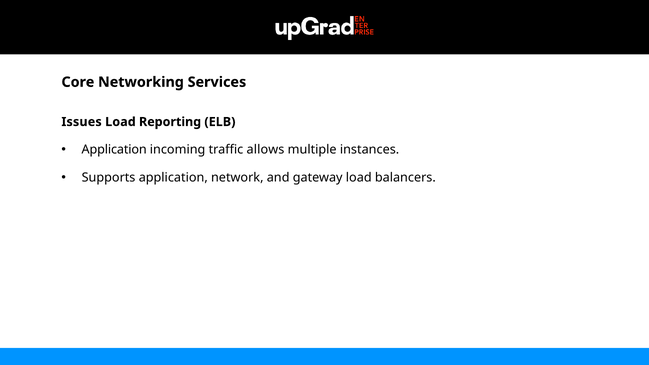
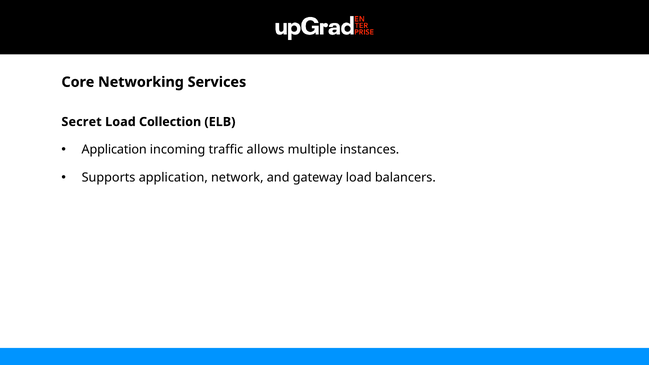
Issues: Issues -> Secret (82, 122)
Reporting: Reporting -> Collection (170, 122)
